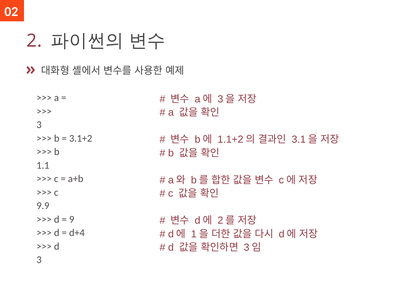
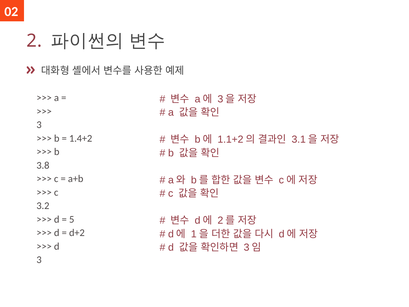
3.1+2: 3.1+2 -> 1.4+2 (81, 138)
1.1: 1.1 -> 3.8 (43, 165)
9.9: 9.9 -> 3.2 (43, 206)
9: 9 -> 5 (72, 219)
d+4: d+4 -> d+2 (77, 233)
